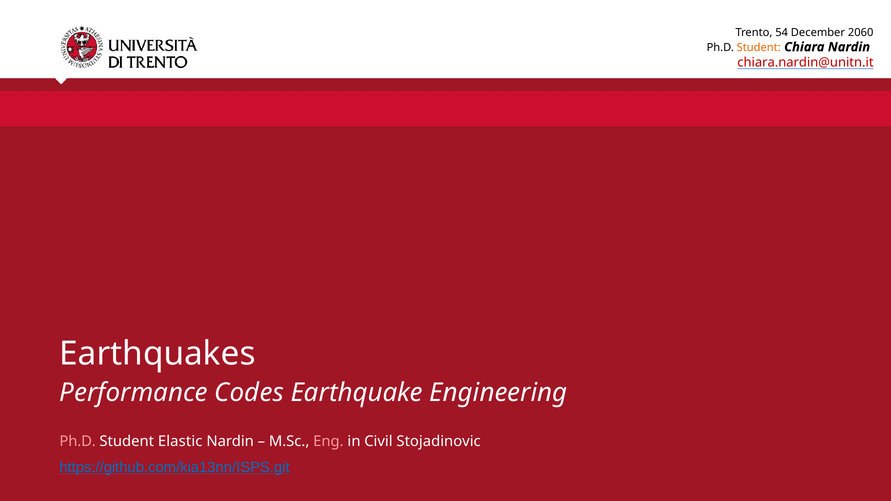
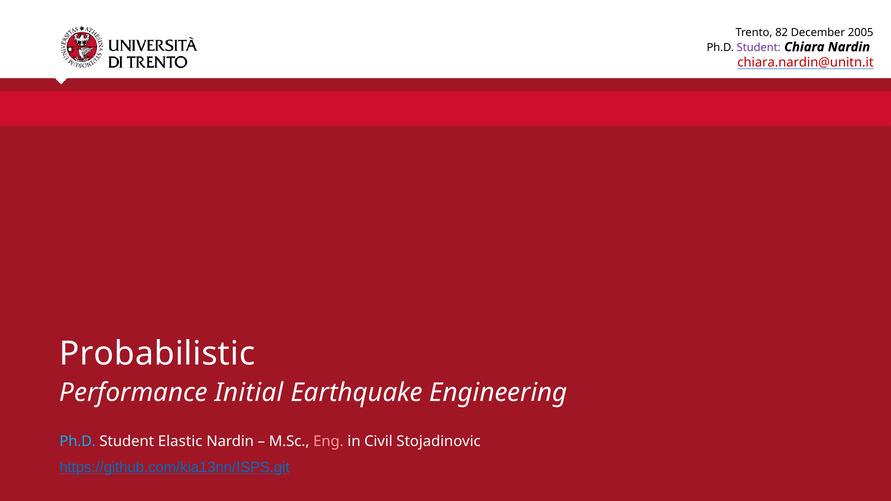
54: 54 -> 82 (782, 32)
2060: 2060 -> 2005 (861, 32)
Student colour: orange -> purple (759, 48)
Earthquakes: Earthquakes -> Probabilistic (157, 354)
Codes: Codes -> Initial (249, 393)
Ph.D colour: pink -> light blue (78, 442)
